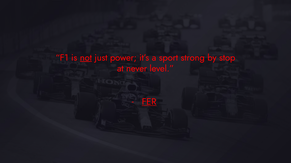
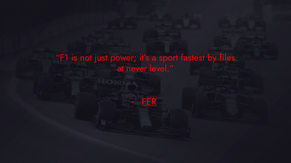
not underline: present -> none (86, 58)
strong: strong -> fastest (193, 58)
stop: stop -> files (227, 58)
